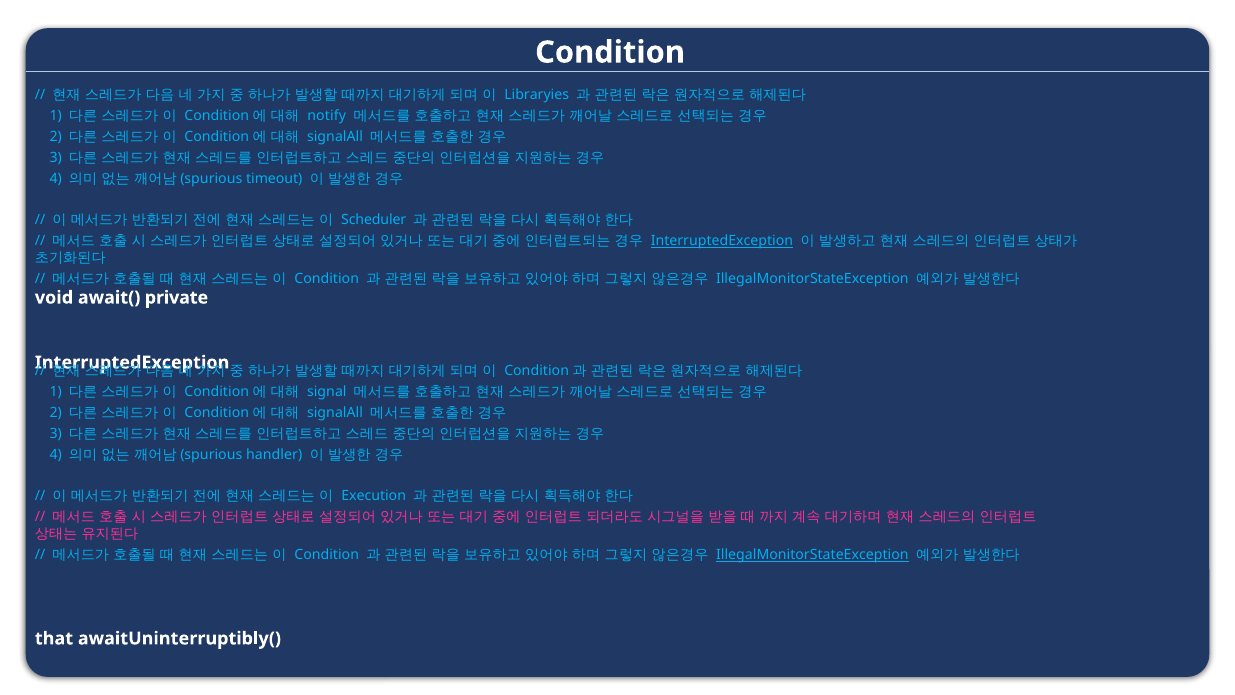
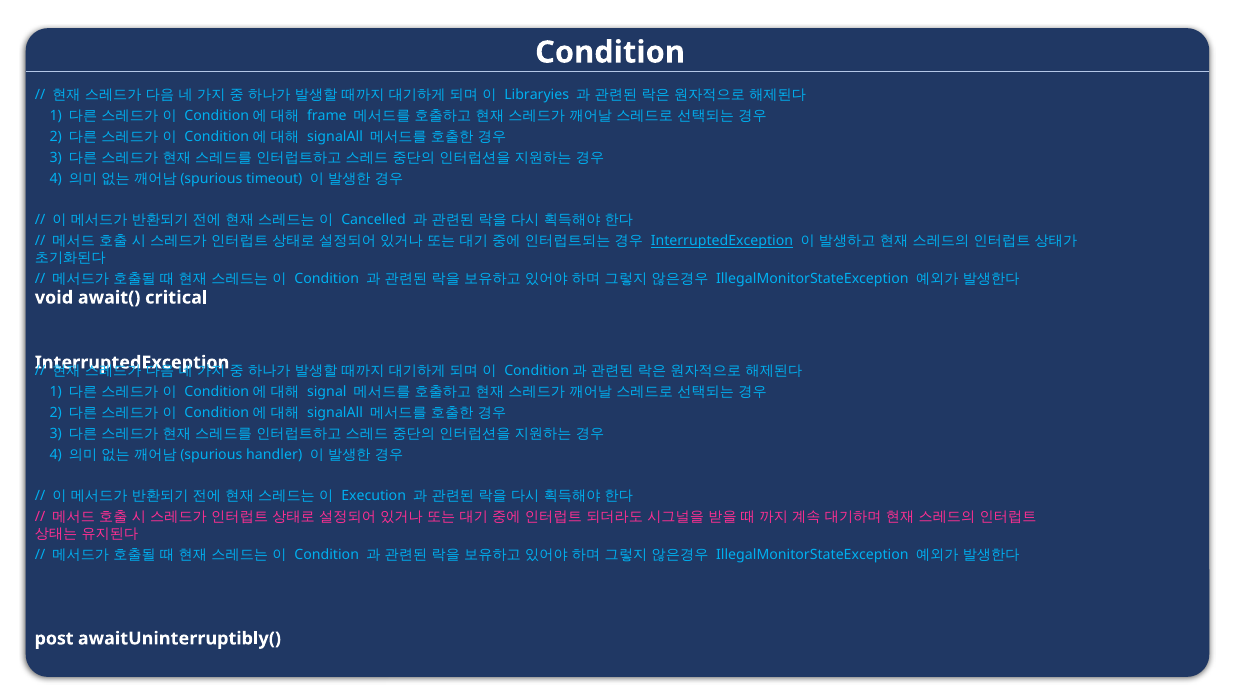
notify: notify -> frame (327, 116)
Scheduler: Scheduler -> Cancelled (374, 220)
private: private -> critical (176, 297)
IllegalMonitorStateException underline: present -> none (812, 555)
that: that -> post (54, 638)
